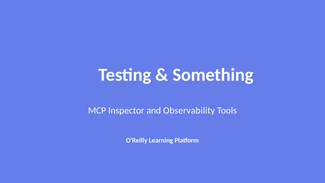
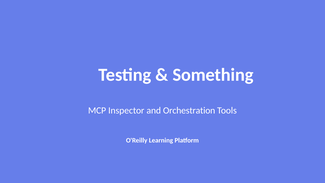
Observability: Observability -> Orchestration (189, 110)
